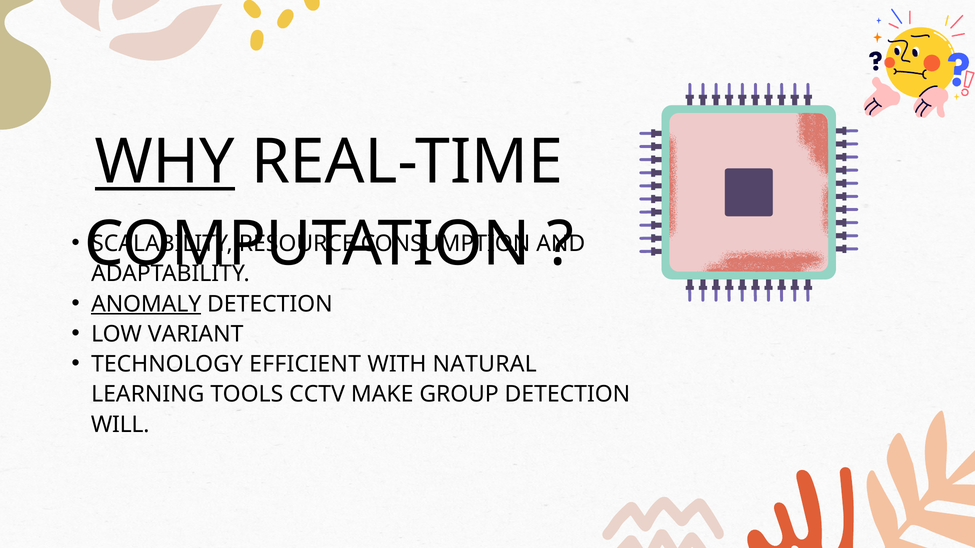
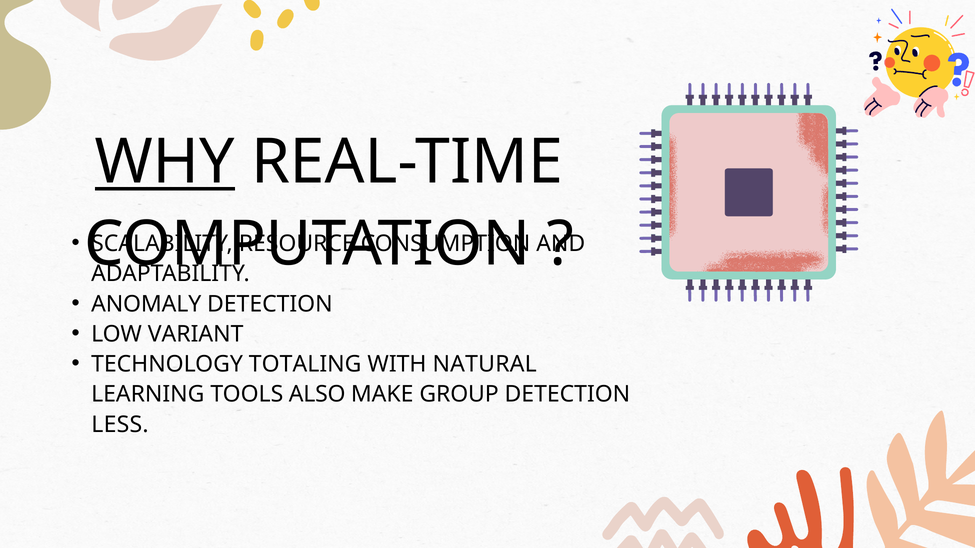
ANOMALY underline: present -> none (146, 304)
EFFICIENT: EFFICIENT -> TOTALING (305, 364)
CCTV: CCTV -> ALSO (317, 395)
WILL: WILL -> LESS (120, 425)
